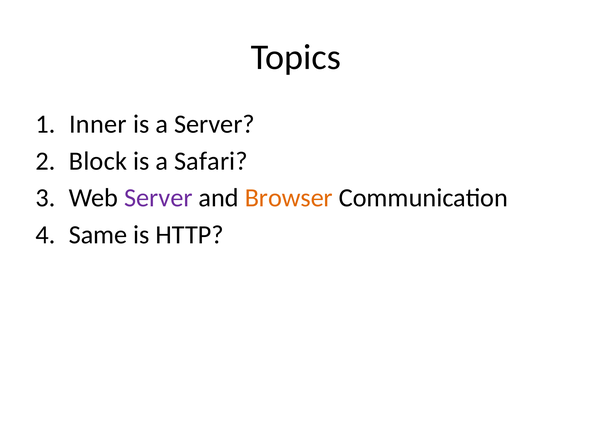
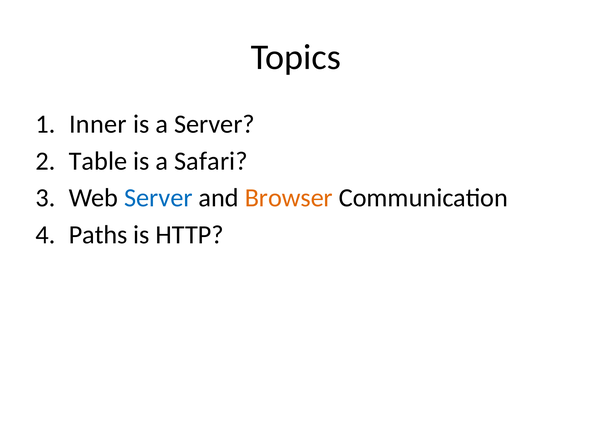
Block: Block -> Table (98, 161)
Server colour: purple -> blue (158, 198)
Same: Same -> Paths (98, 235)
